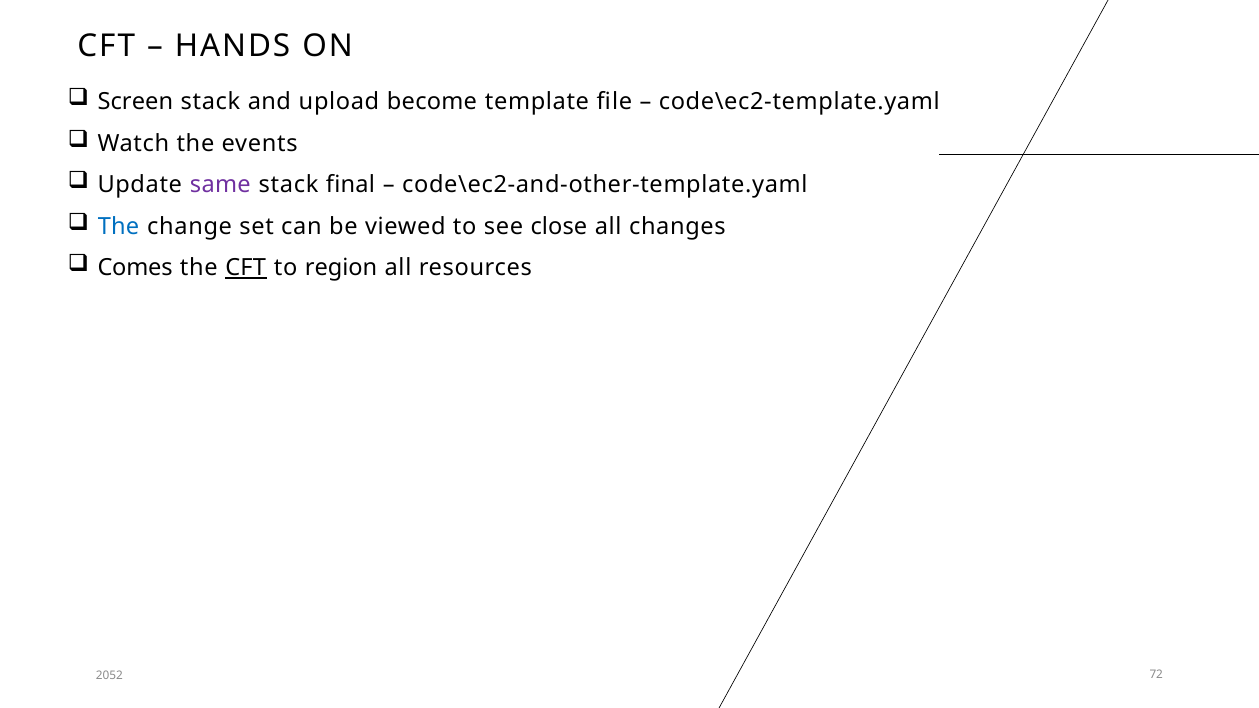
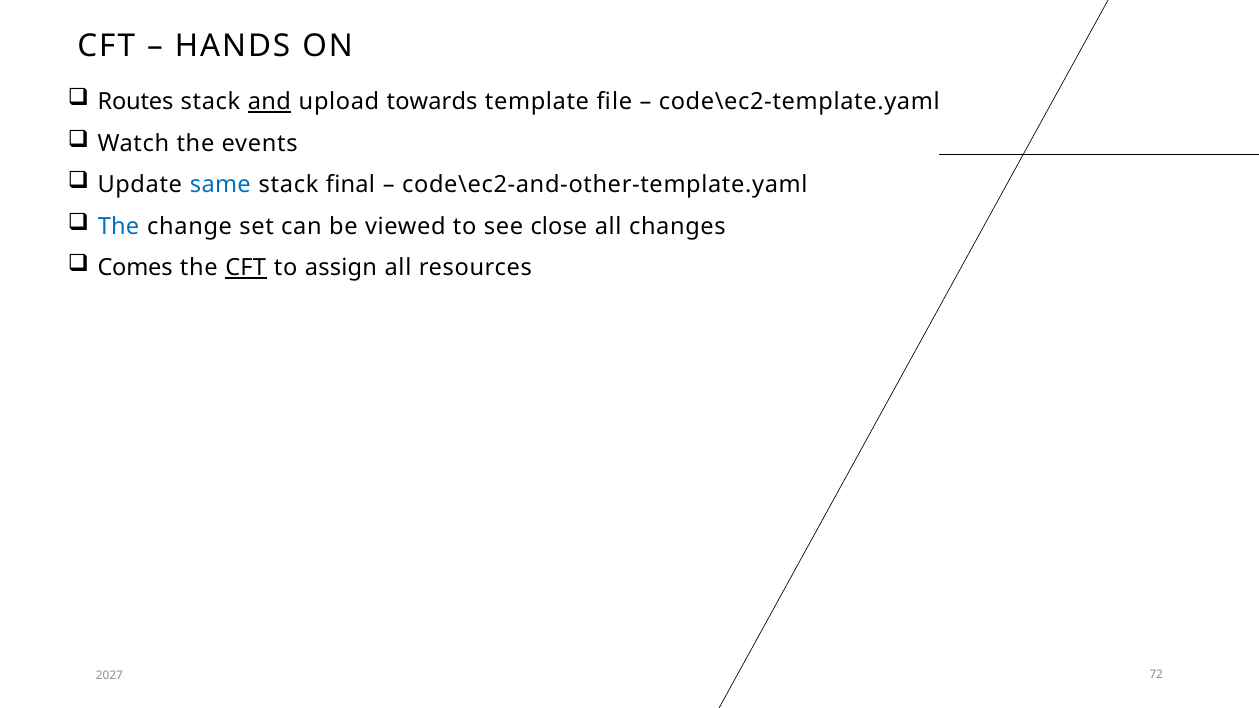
Screen: Screen -> Routes (135, 102)
and underline: none -> present (269, 102)
become: become -> towards (432, 102)
same colour: purple -> blue (220, 185)
region: region -> assign (341, 268)
2052: 2052 -> 2027 (109, 676)
